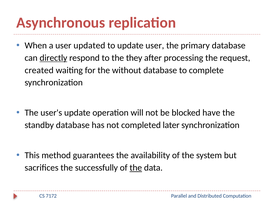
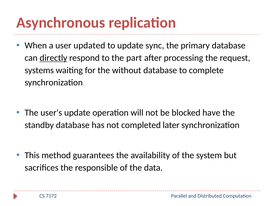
update user: user -> sync (155, 45)
they: they -> part (134, 58)
created: created -> systems (39, 70)
successfully: successfully -> responsible (96, 167)
the underline: present -> none (136, 167)
